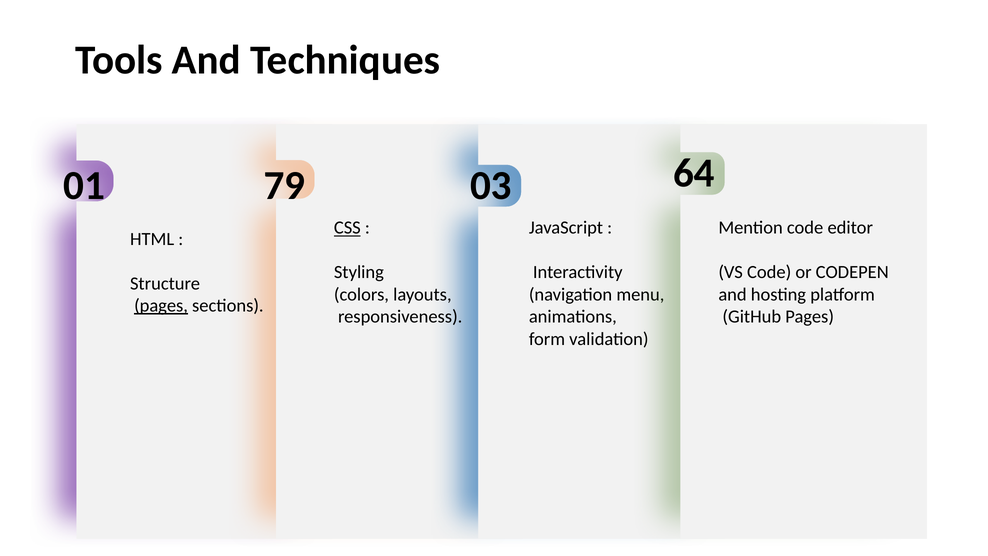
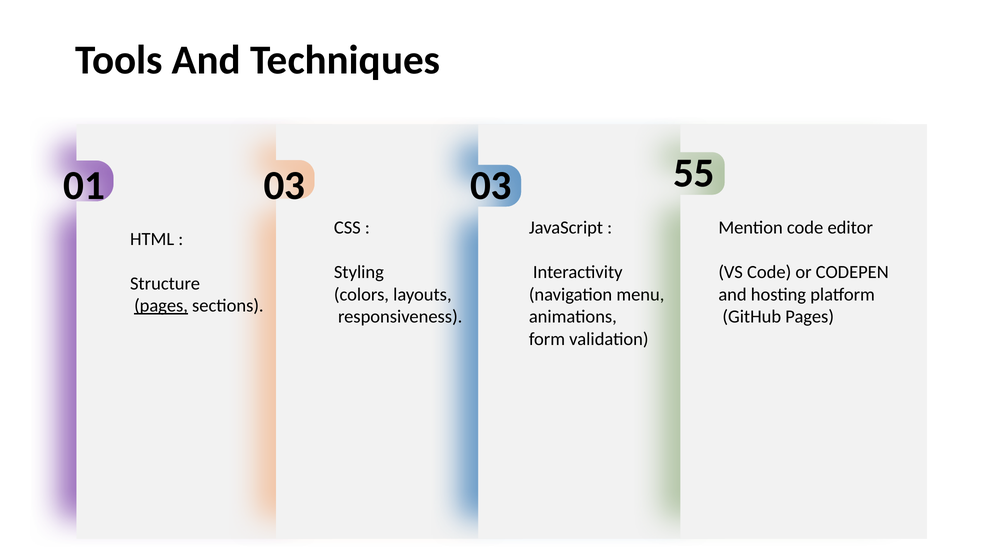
01 79: 79 -> 03 (284, 185)
64: 64 -> 55 (694, 173)
CSS underline: present -> none (347, 228)
